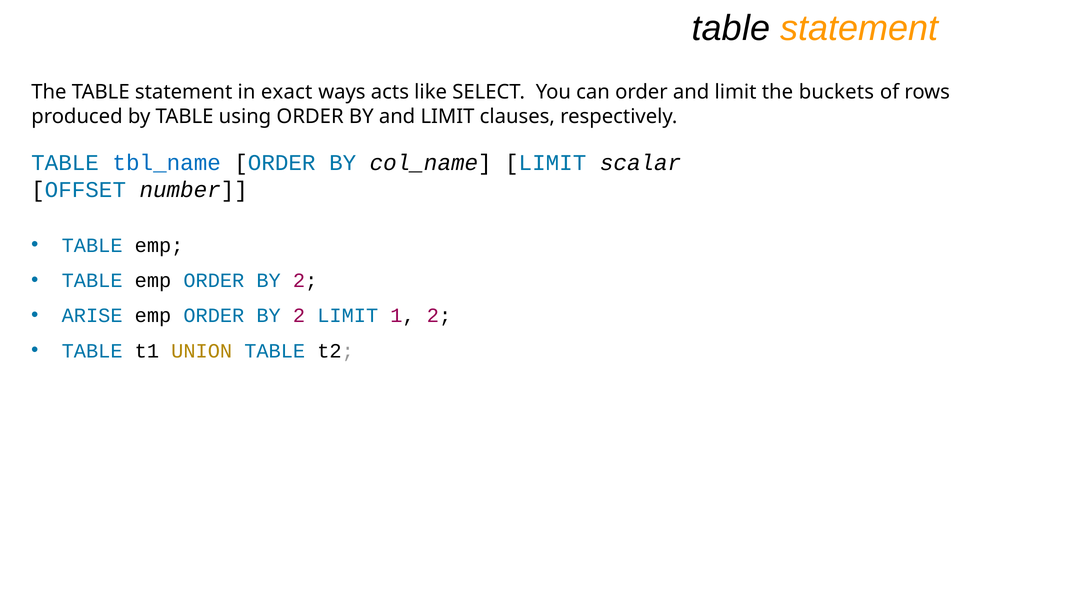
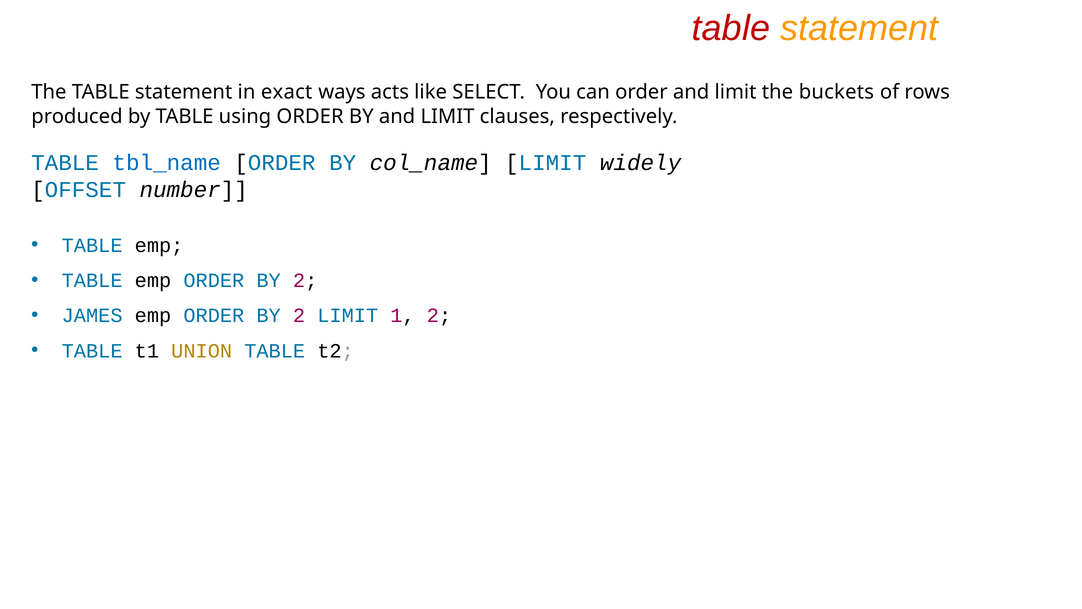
table colour: black -> red (731, 28)
scalar: scalar -> widely (641, 163)
ARISE: ARISE -> JAMES (92, 315)
